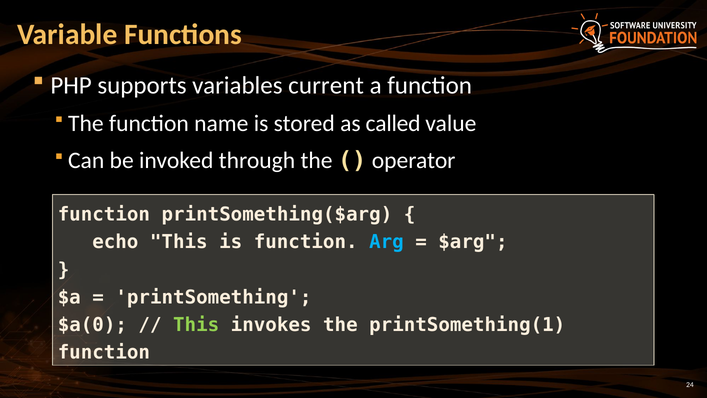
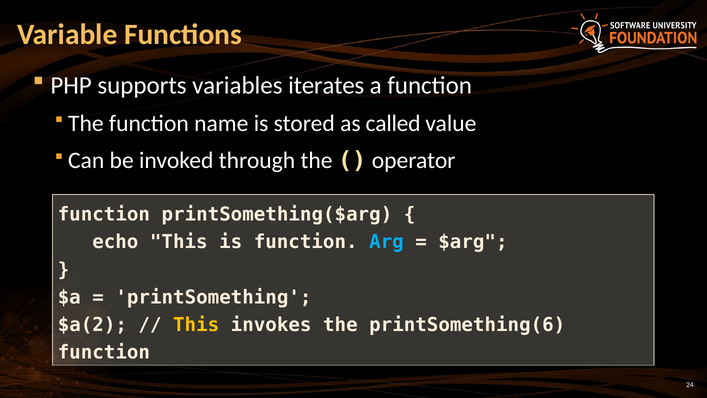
current: current -> iterates (326, 85)
$a(0: $a(0 -> $a(2 (92, 325)
This colour: light green -> yellow (196, 325)
printSomething(1: printSomething(1 -> printSomething(6 (467, 325)
